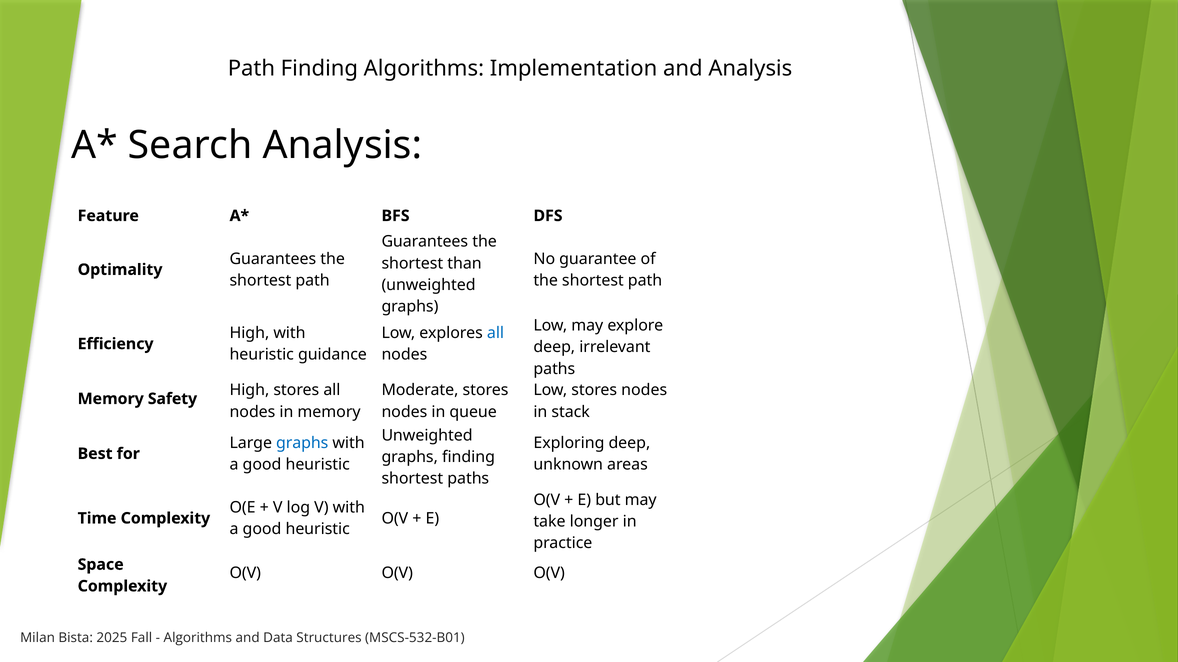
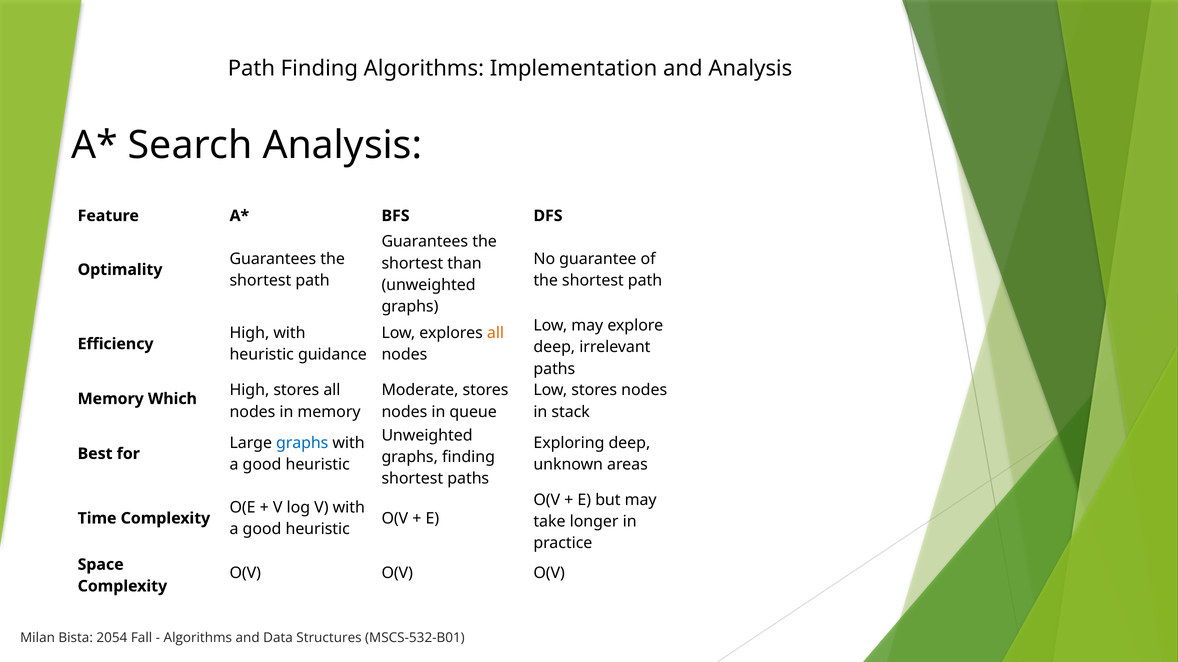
all colour: blue -> orange (496, 333)
Safety: Safety -> Which (172, 399)
2025: 2025 -> 2054 (112, 639)
